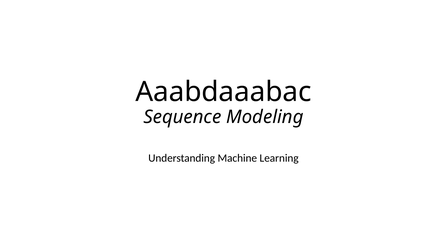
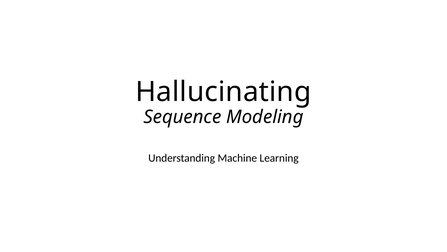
Aaabdaaabac: Aaabdaaabac -> Hallucinating (223, 92)
